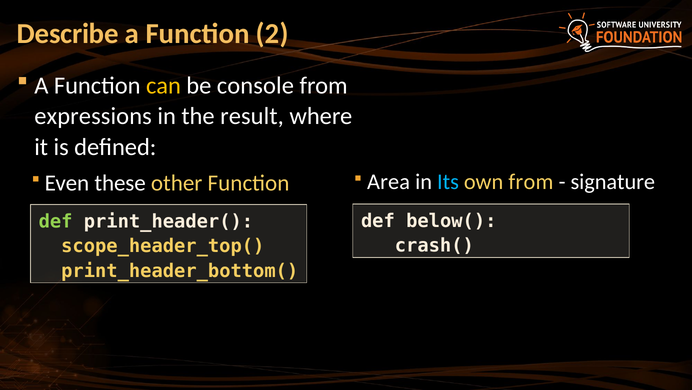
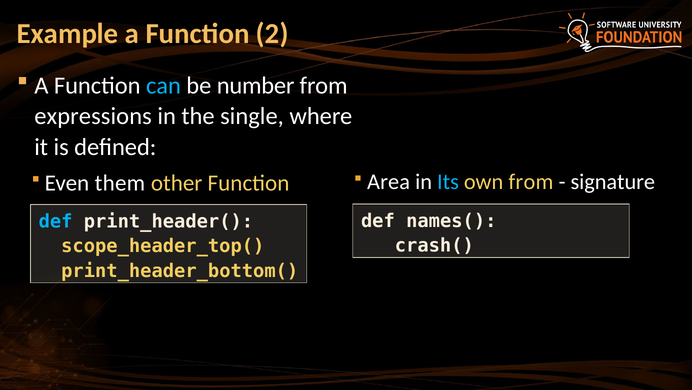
Describe: Describe -> Example (68, 34)
can colour: yellow -> light blue (163, 85)
console: console -> number (256, 85)
result: result -> single (252, 116)
these: these -> them (120, 183)
below(: below( -> names( (451, 220)
def colour: light green -> light blue (56, 221)
